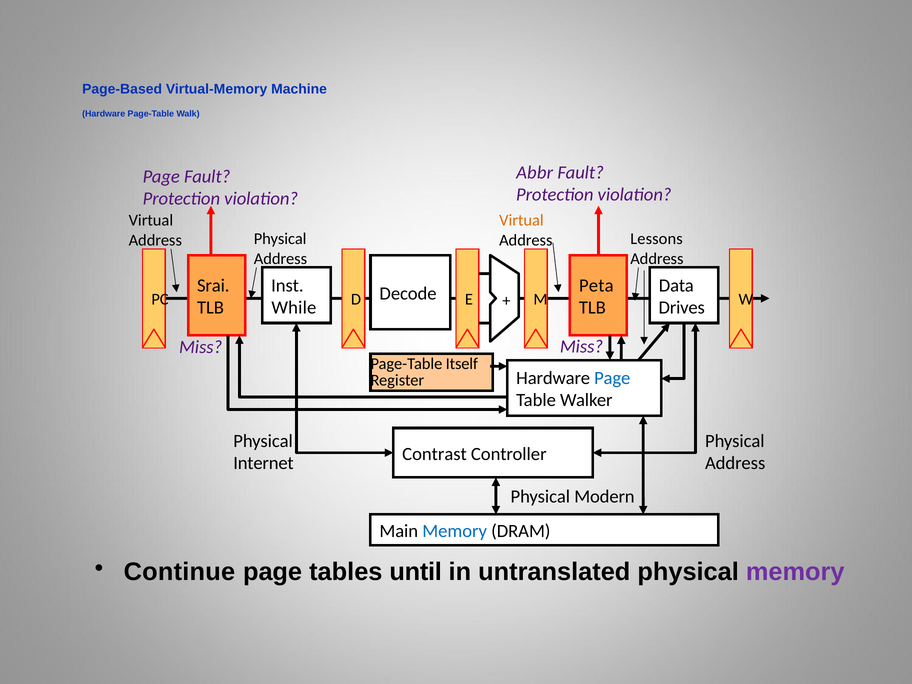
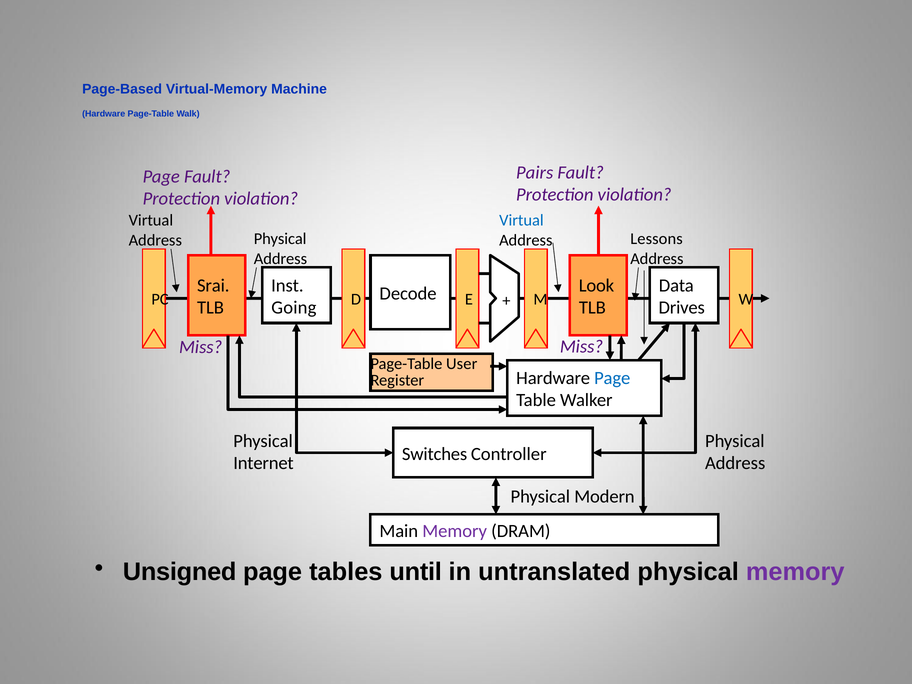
Abbr: Abbr -> Pairs (535, 172)
Virtual colour: orange -> blue (521, 220)
Peta: Peta -> Look (597, 285)
While: While -> Going (294, 308)
Itself: Itself -> User (462, 364)
Contrast: Contrast -> Switches (435, 454)
Memory colour: blue -> purple (455, 531)
Continue: Continue -> Unsigned (180, 572)
